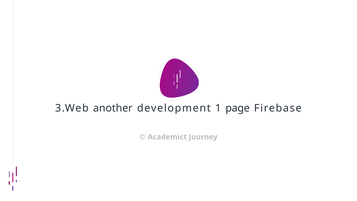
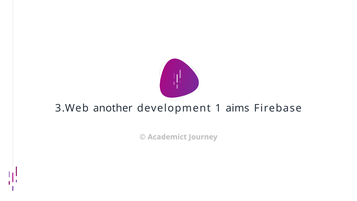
page: page -> aims (238, 108)
